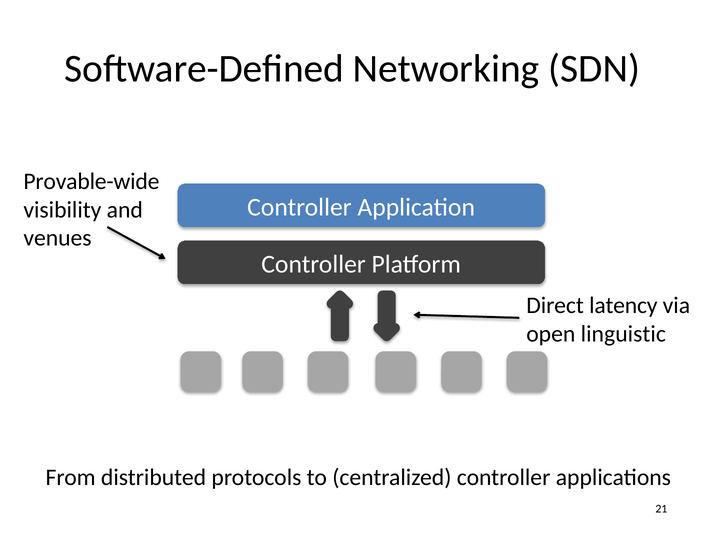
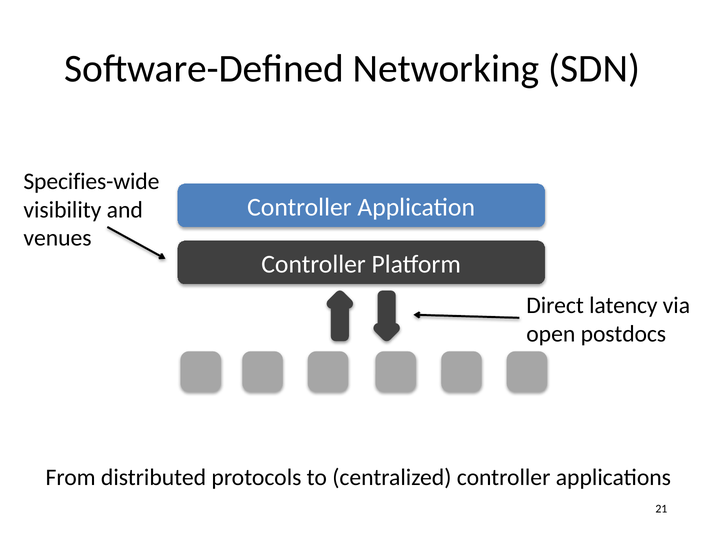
Provable-wide: Provable-wide -> Specifies-wide (91, 181)
linguistic: linguistic -> postdocs (623, 333)
